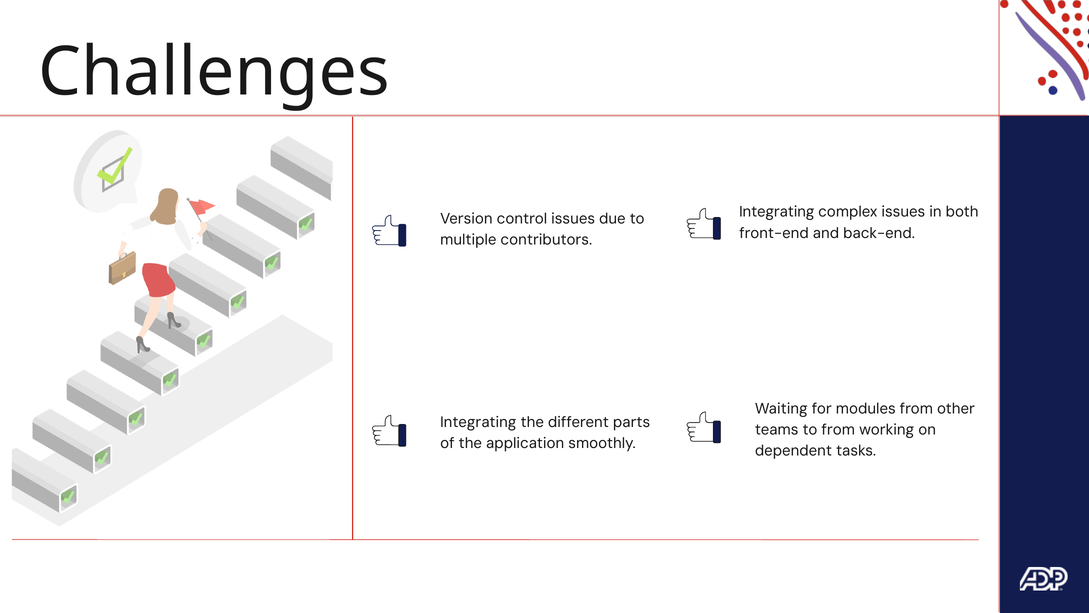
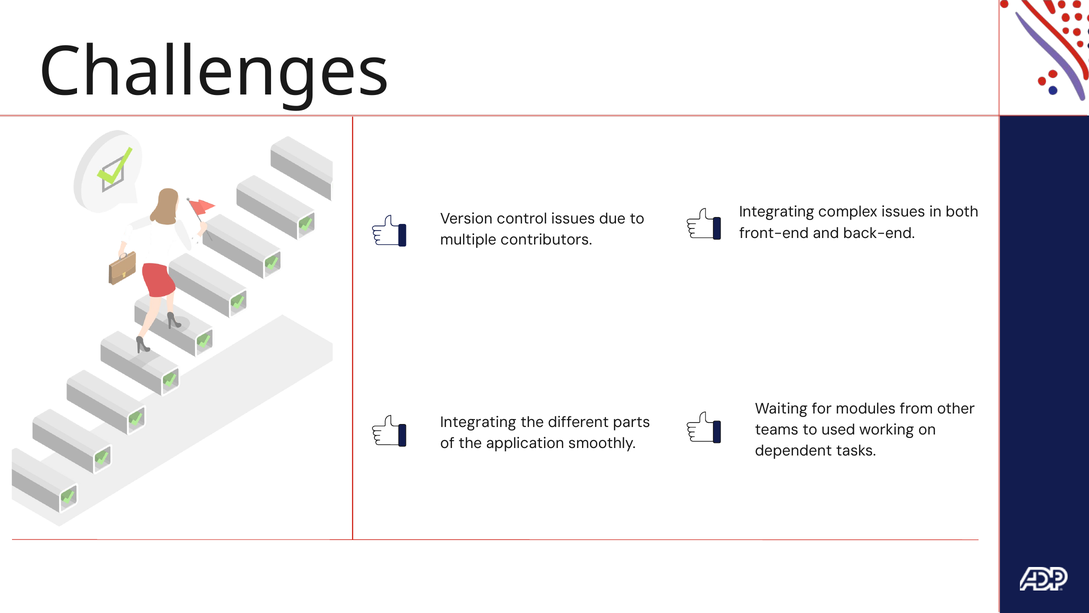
to from: from -> used (838, 429)
